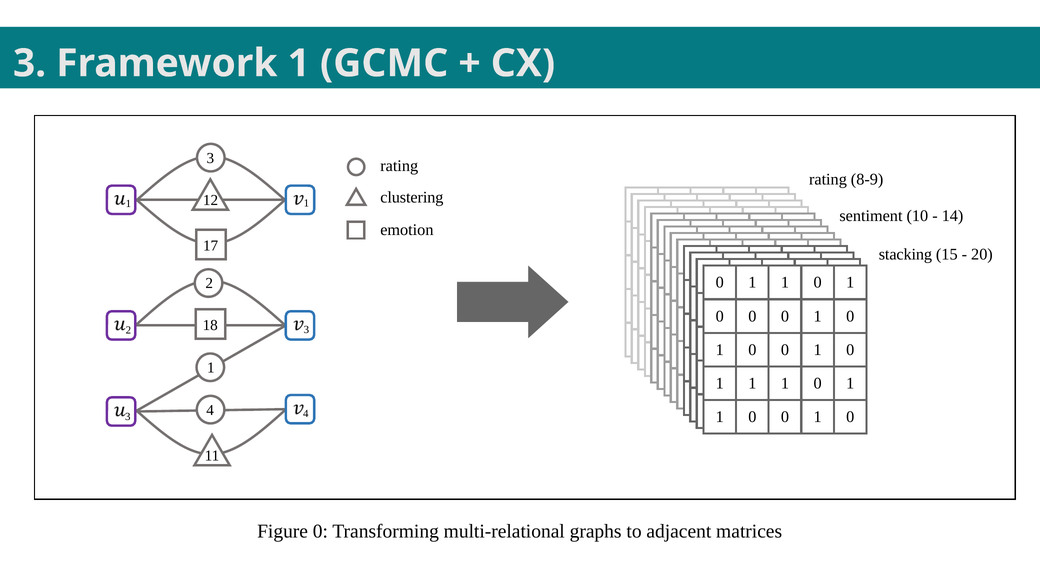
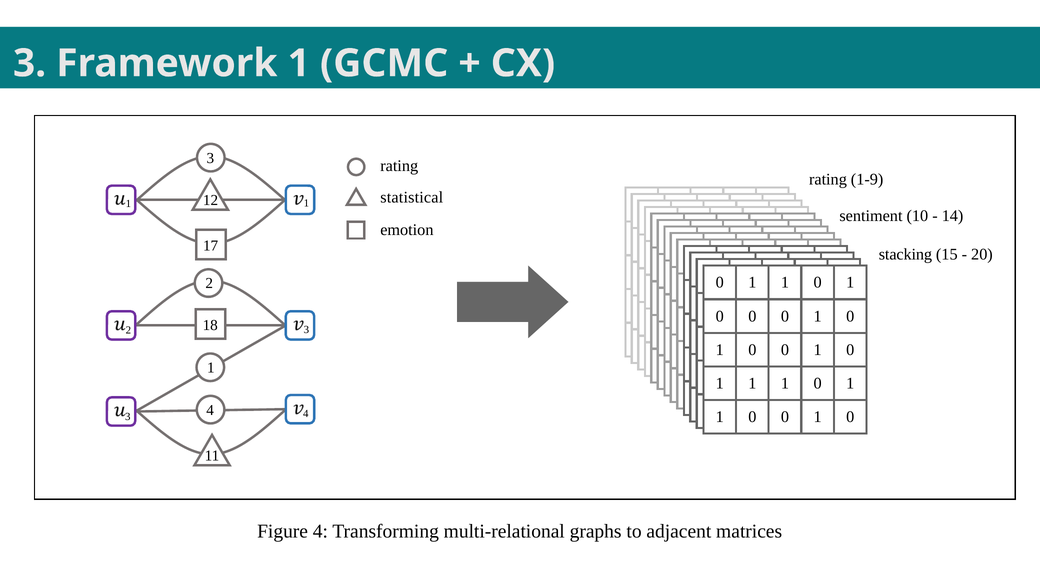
8-9: 8-9 -> 1-9 (867, 179)
clustering: clustering -> statistical (412, 198)
Figure 0: 0 -> 4 (320, 531)
